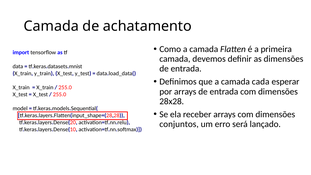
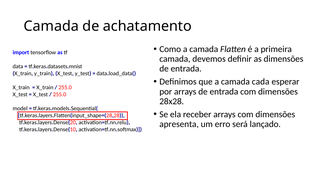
conjuntos: conjuntos -> apresenta (179, 124)
